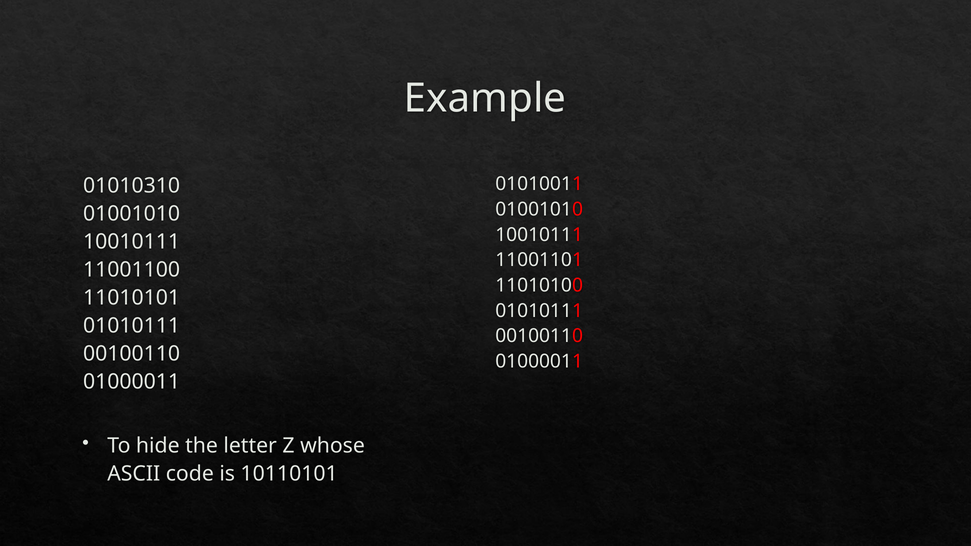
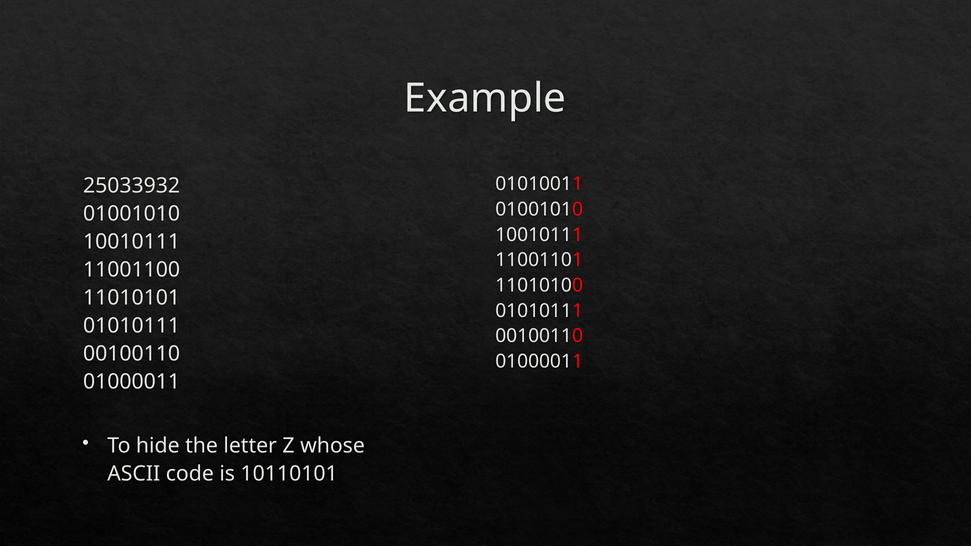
01010310: 01010310 -> 25033932 (132, 186)
